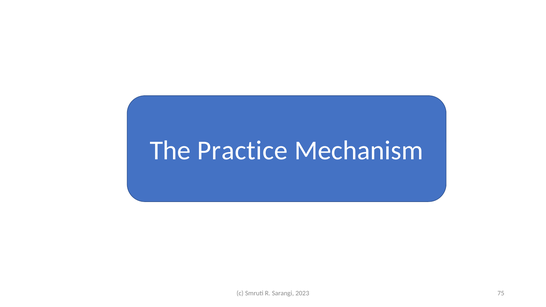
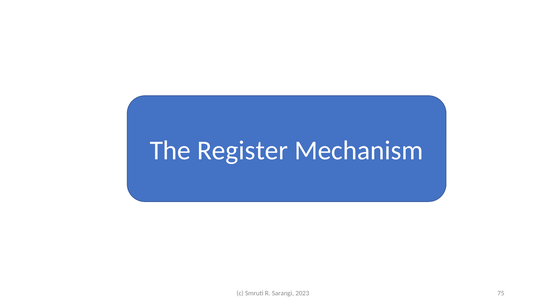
Practice: Practice -> Register (243, 151)
